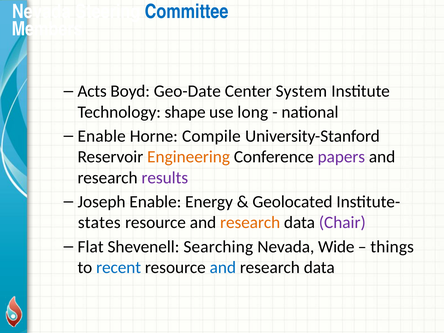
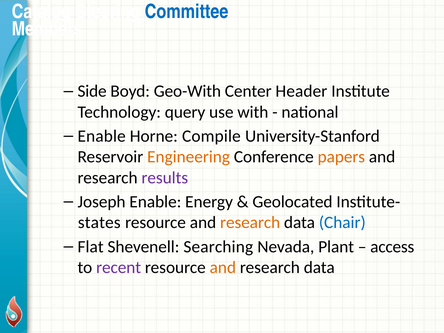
Nevada: Nevada -> Catalog (41, 12)
Acts: Acts -> Side (92, 91)
Geo-Date: Geo-Date -> Geo-With (187, 91)
System: System -> Header (301, 91)
shape: shape -> query (185, 112)
long: long -> with (253, 112)
papers colour: purple -> orange (341, 157)
Chair colour: purple -> blue (342, 223)
Wide: Wide -> Plant (336, 247)
things: things -> access (392, 247)
recent colour: blue -> purple (119, 268)
and colour: blue -> orange (223, 268)
